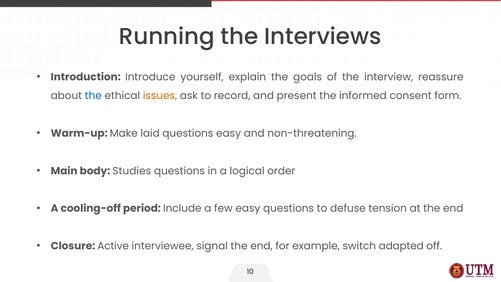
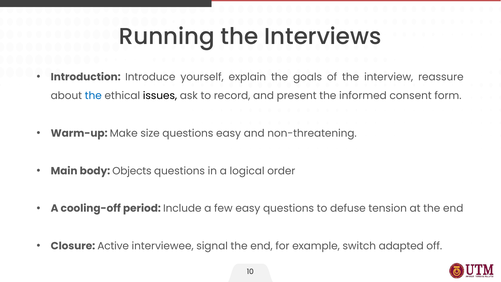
issues colour: orange -> black (160, 96)
laid: laid -> size (150, 133)
Studies: Studies -> Objects (132, 171)
